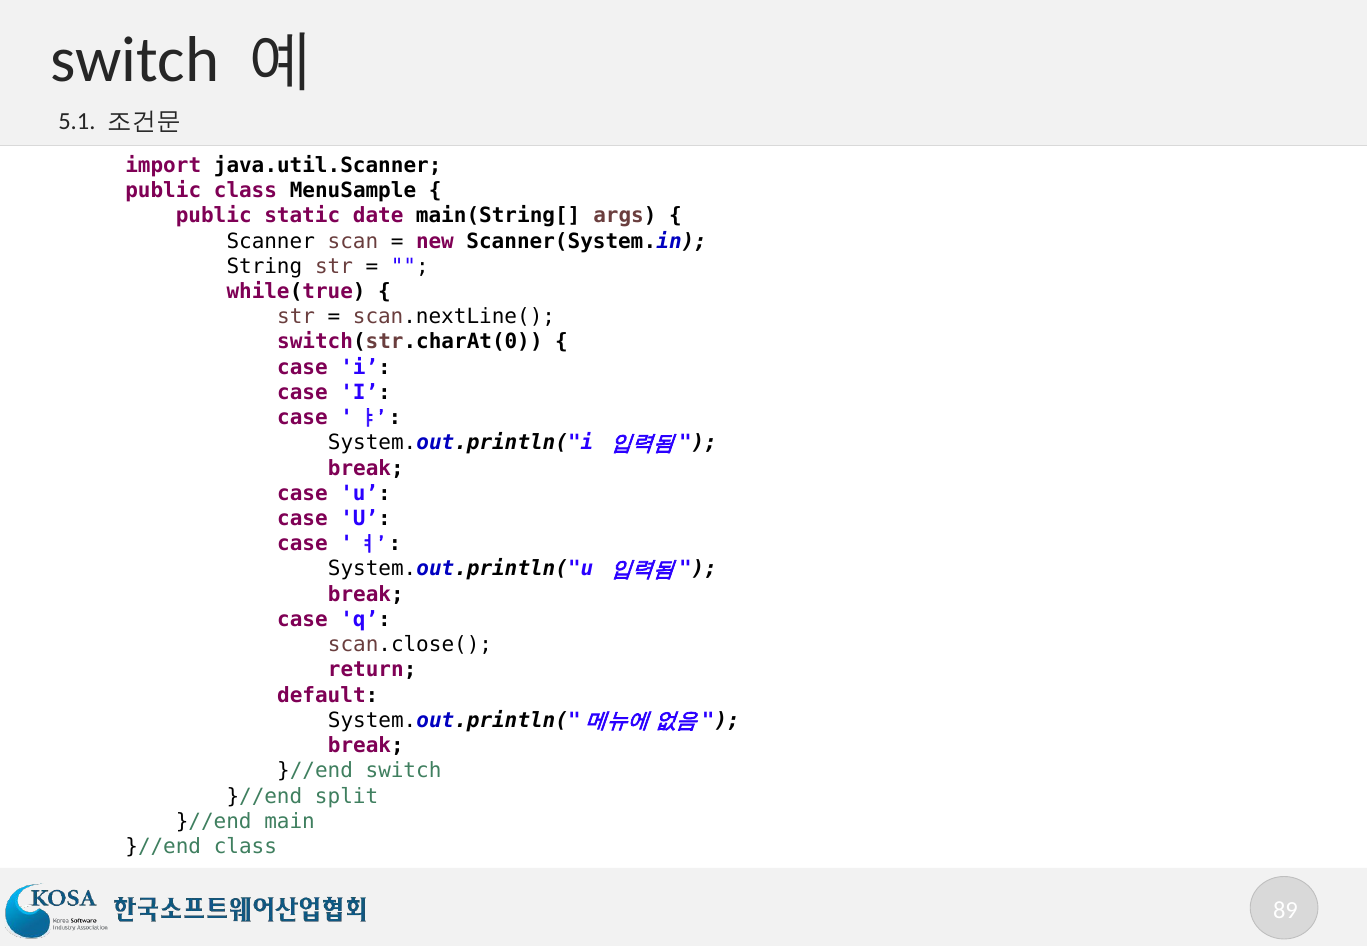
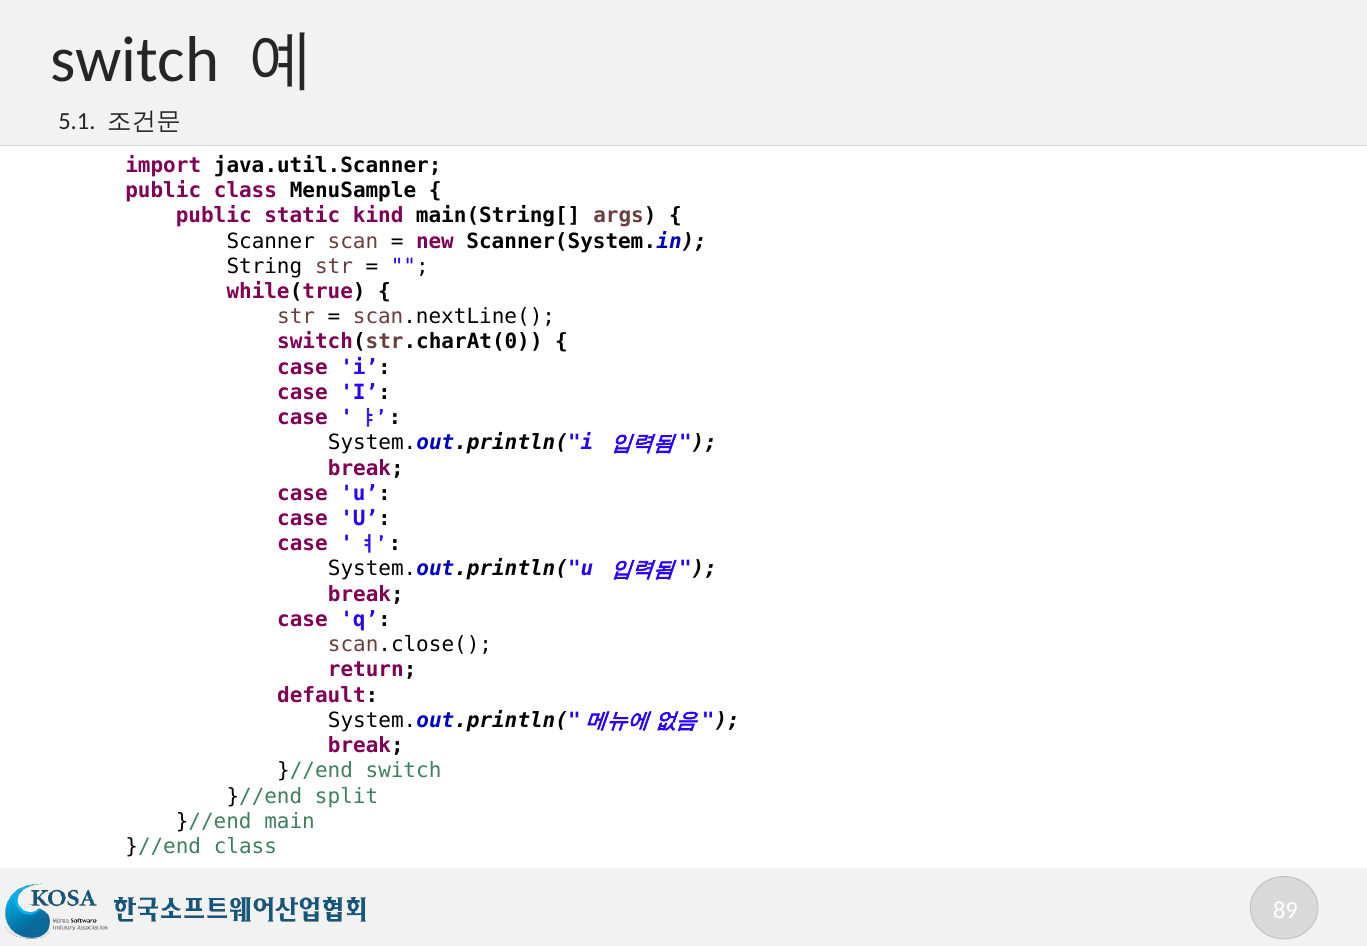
date: date -> kind (378, 216)
